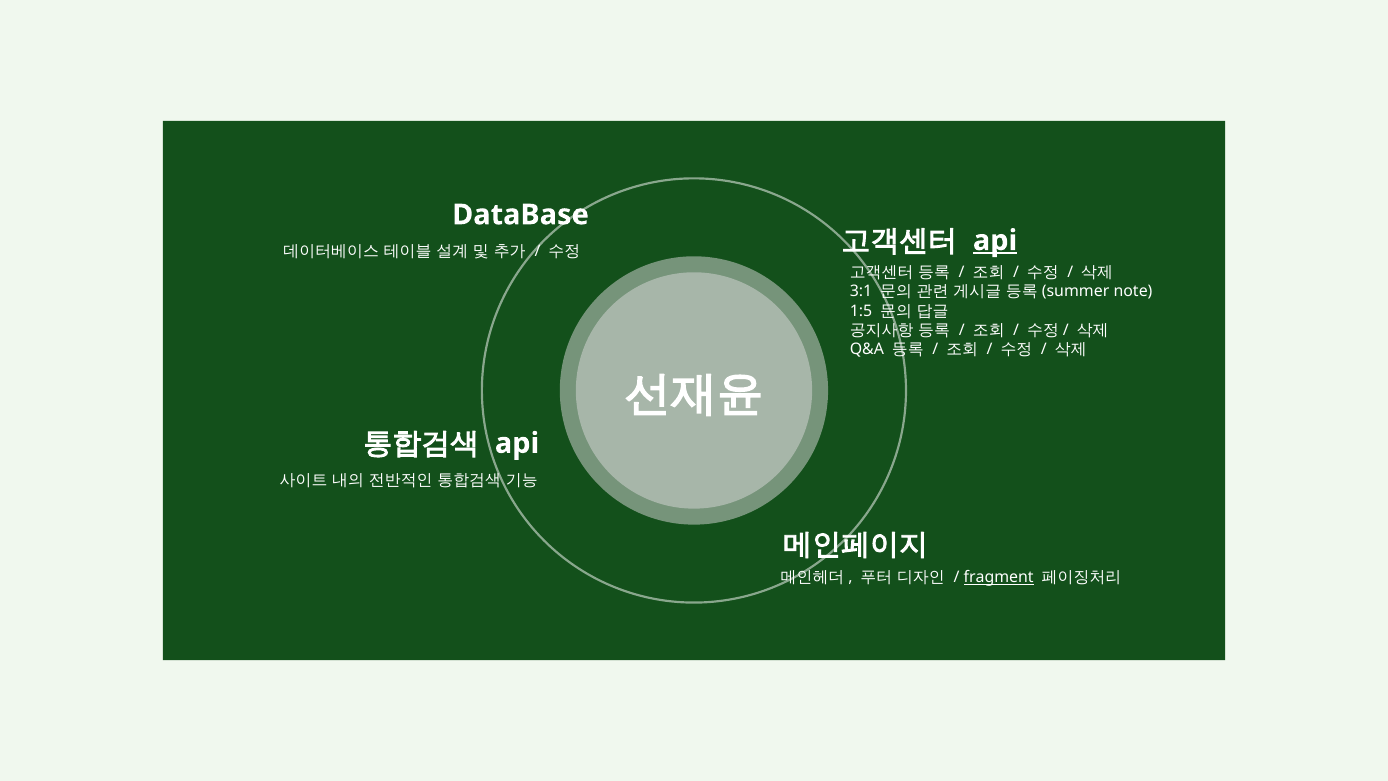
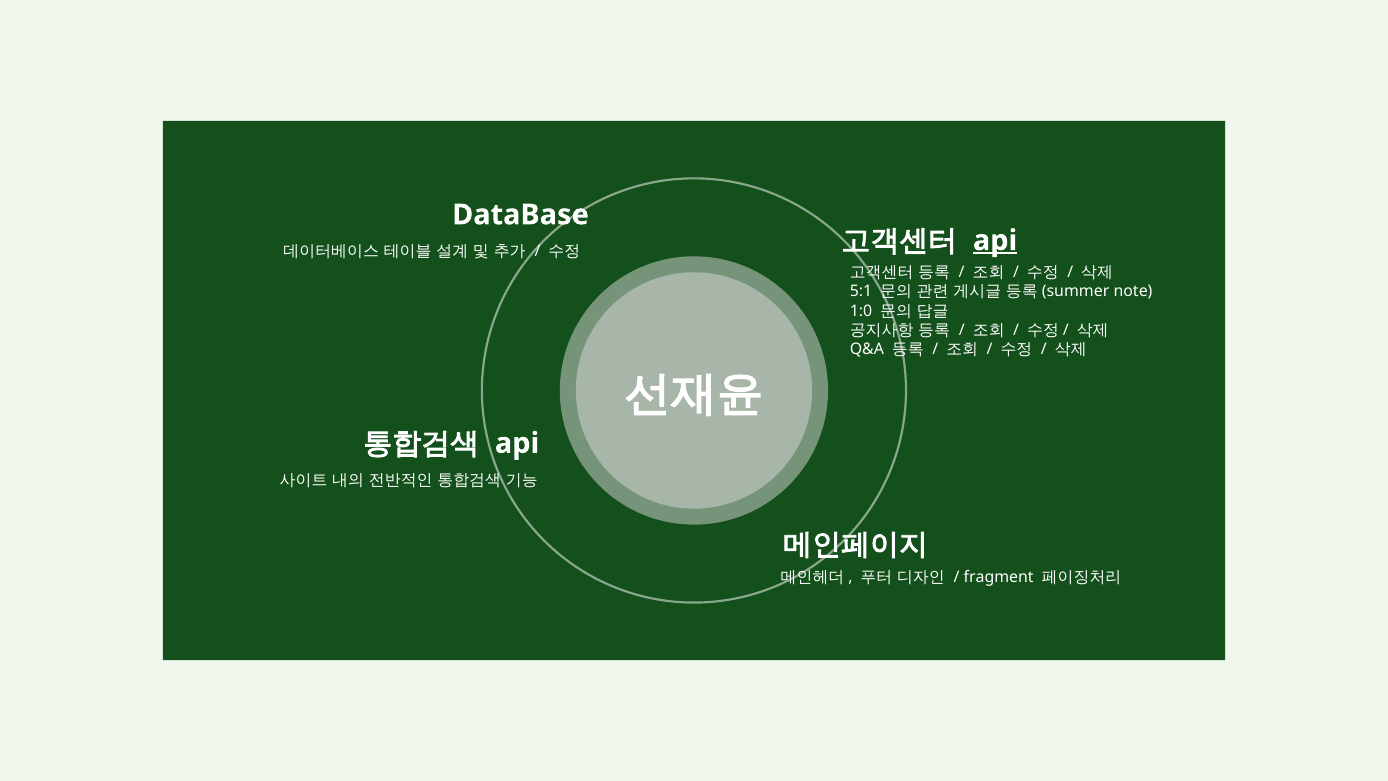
3:1: 3:1 -> 5:1 (861, 292)
1:5: 1:5 -> 1:0 (861, 311)
fragment underline: present -> none (999, 577)
